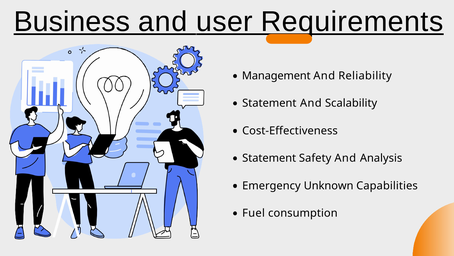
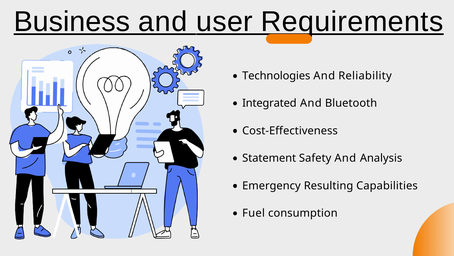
Management: Management -> Technologies (276, 76)
Statement: Statement -> Integrated (269, 103)
Scalability: Scalability -> Bluetooth (351, 103)
Unknown: Unknown -> Resulting (329, 185)
